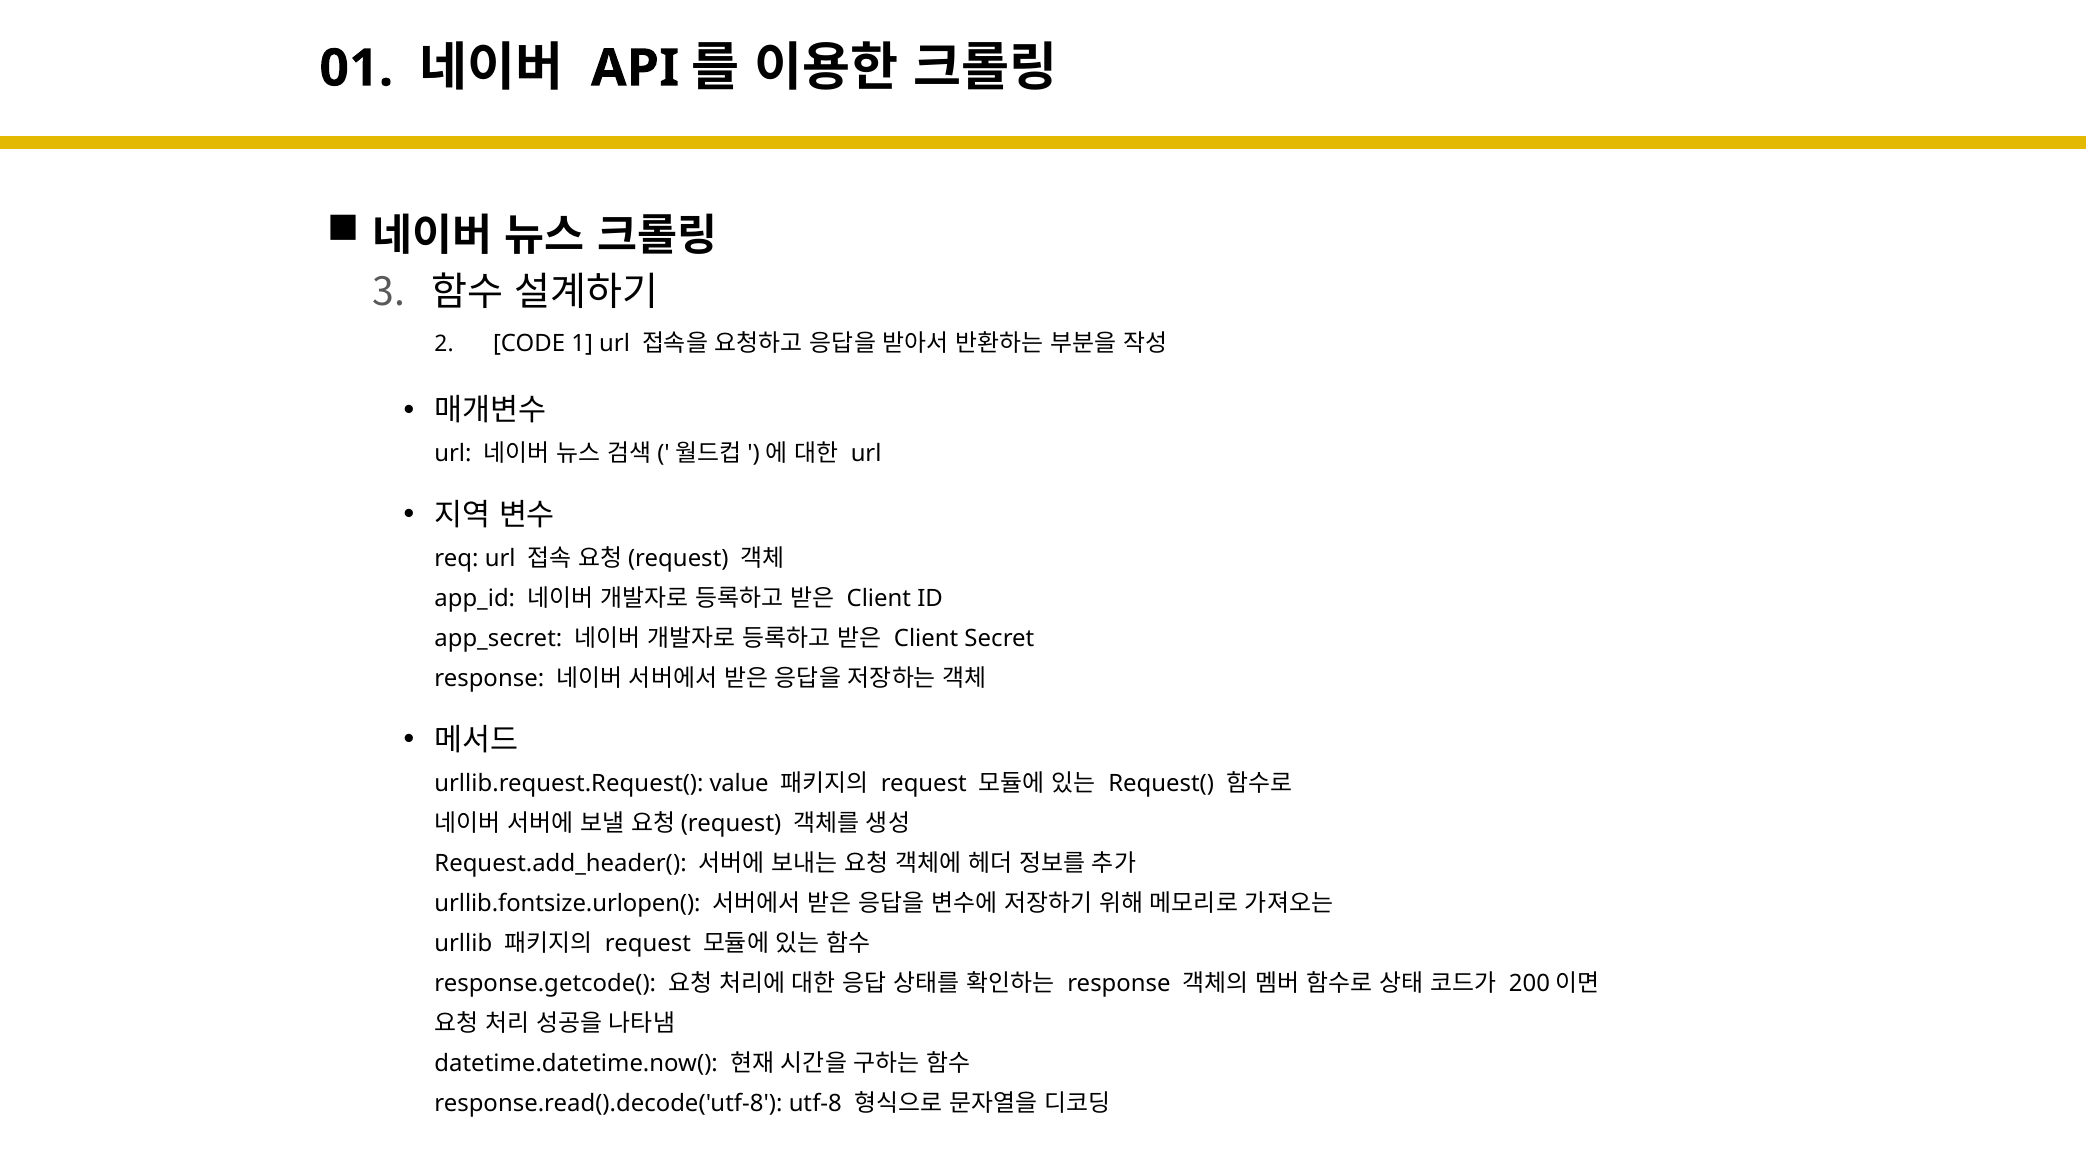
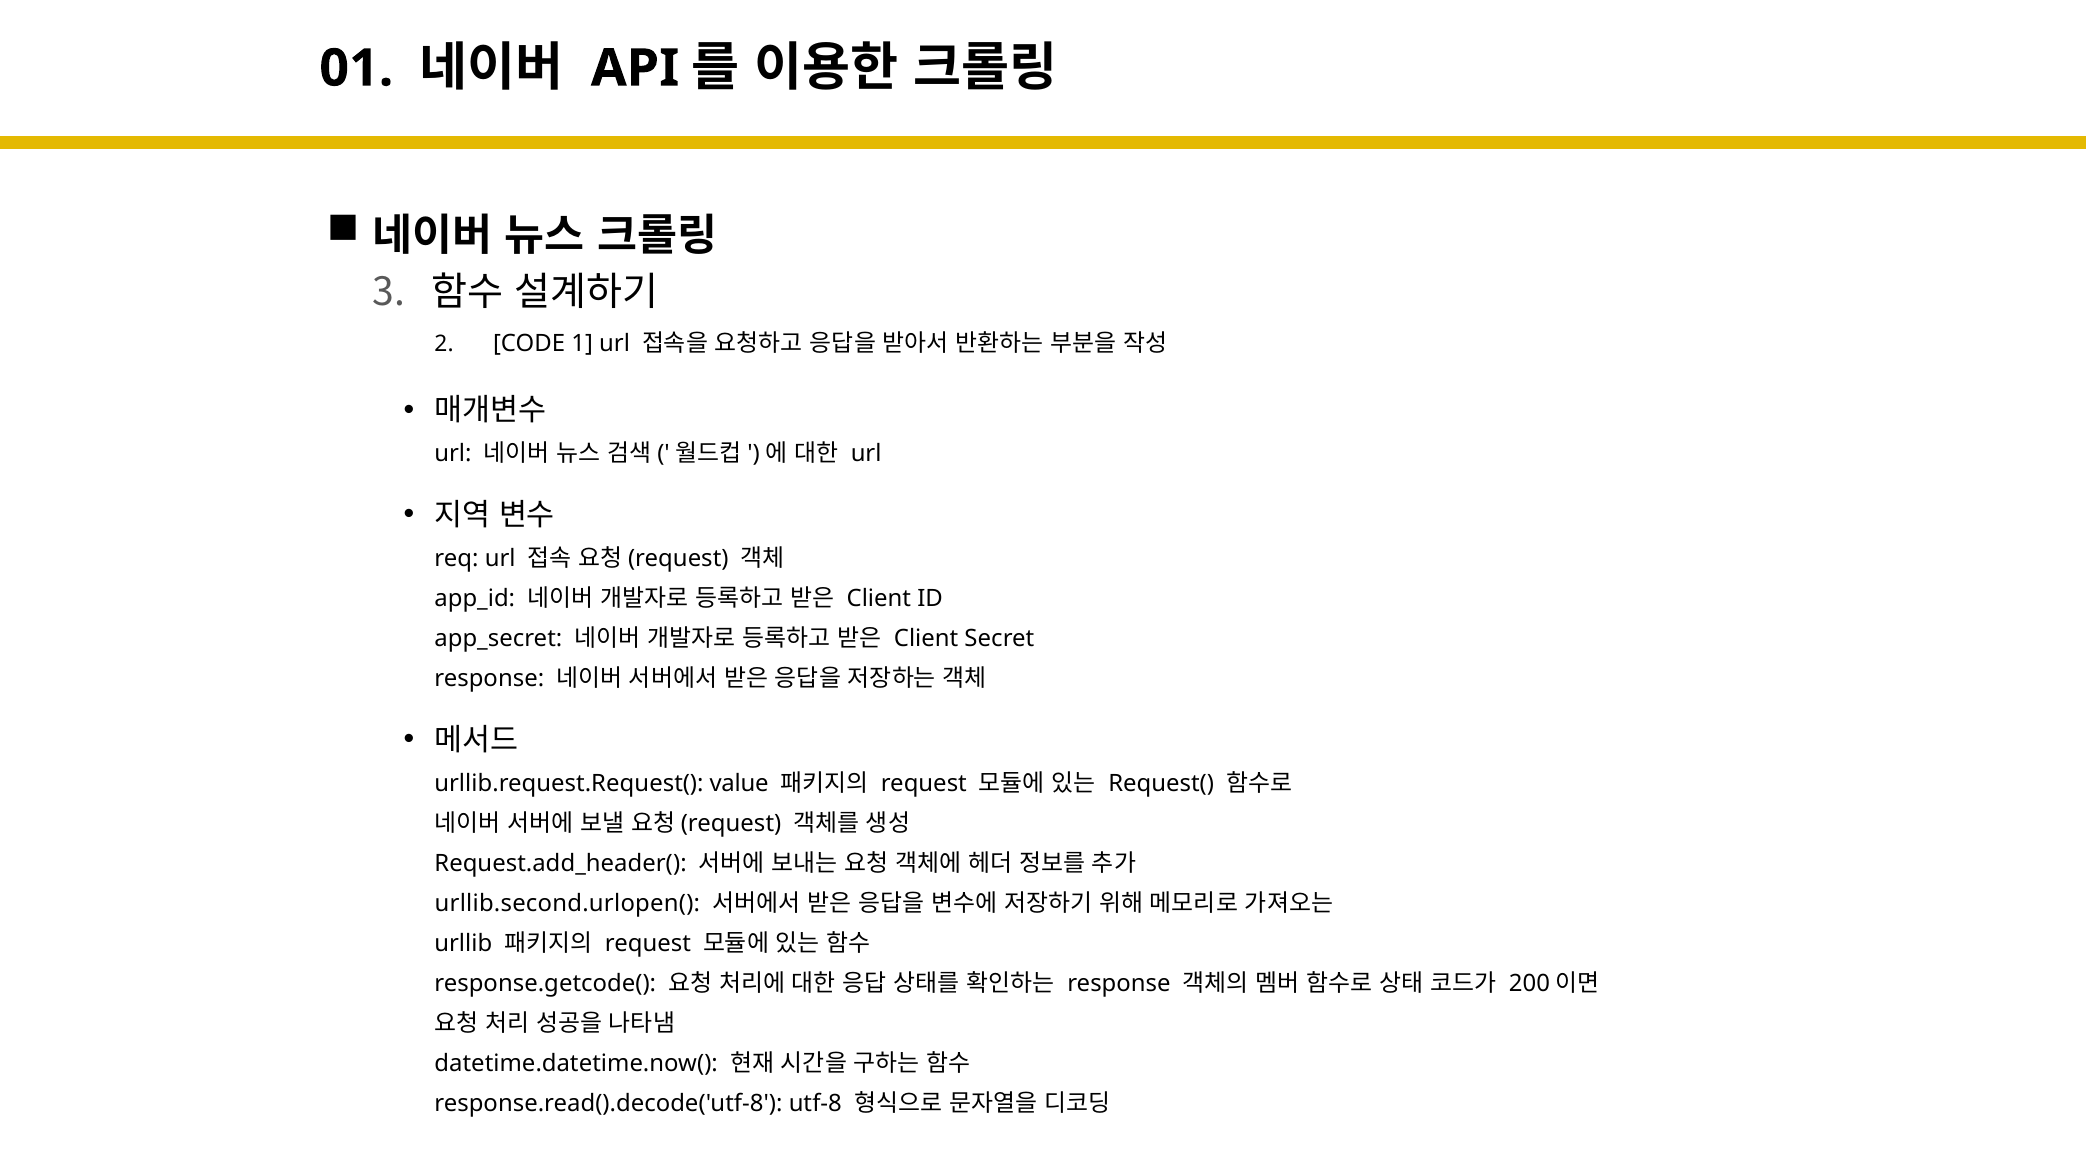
urllib.fontsize.urlopen(: urllib.fontsize.urlopen( -> urllib.second.urlopen( (567, 904)
